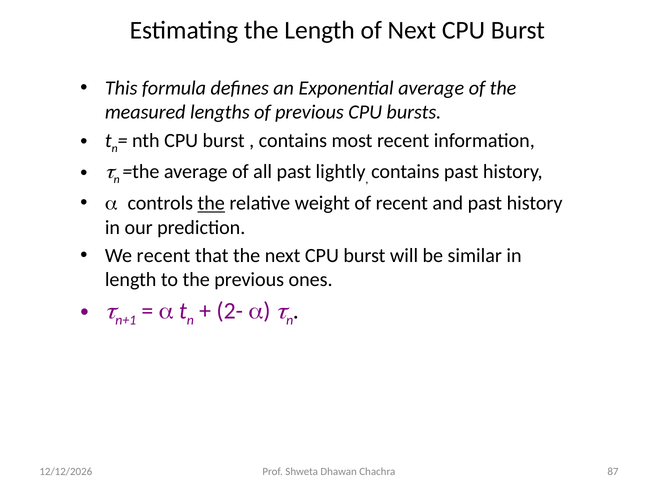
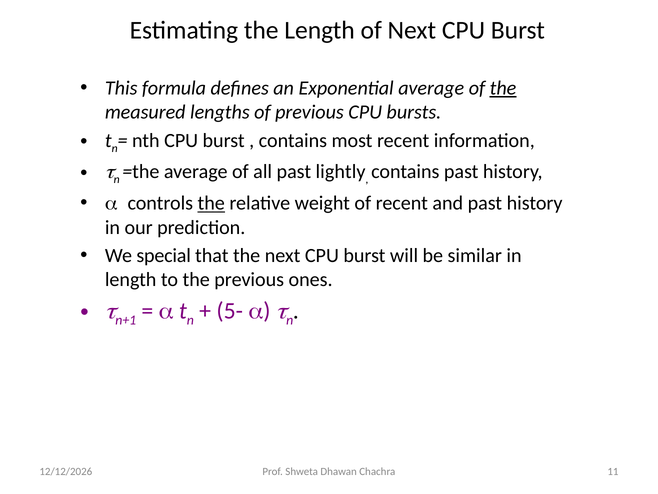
the underline: none -> present (503, 88)
We recent: recent -> special (164, 255)
2-: 2- -> 5- (230, 311)
87: 87 -> 11 (613, 471)
